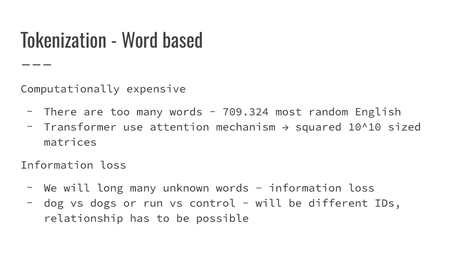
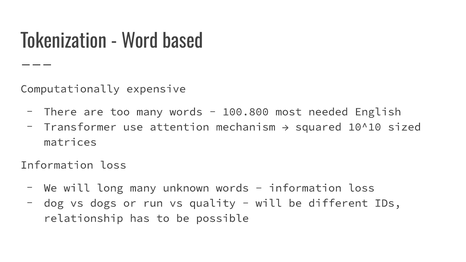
709.324: 709.324 -> 100.800 (246, 112)
random: random -> needed (328, 112)
control: control -> quality (213, 203)
